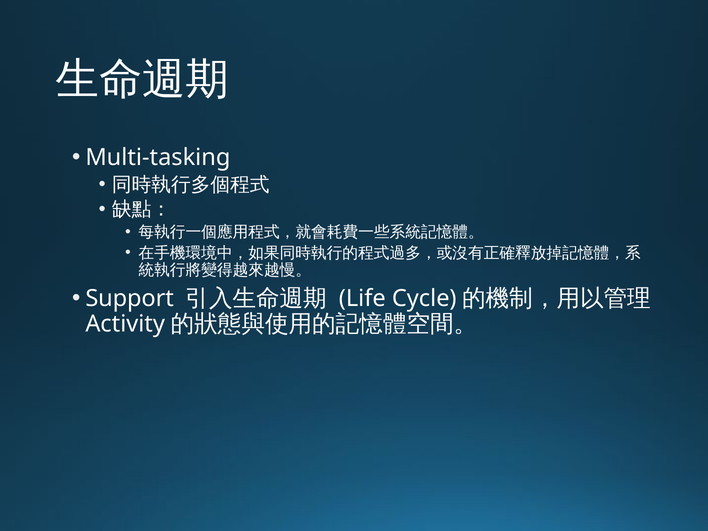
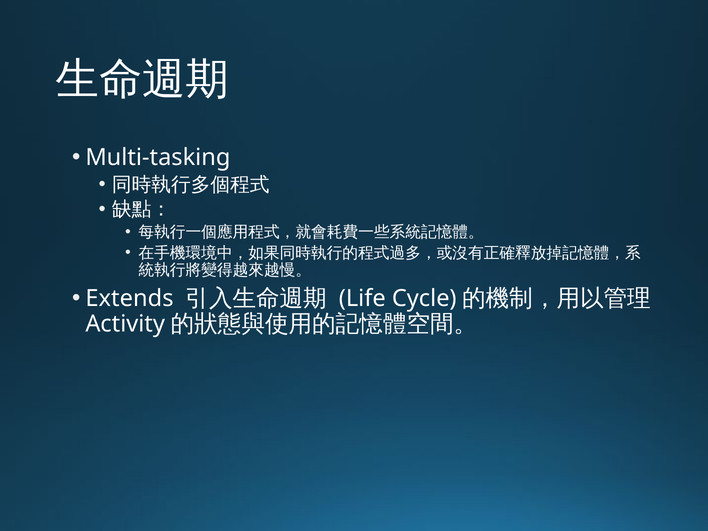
Support: Support -> Extends (129, 298)
